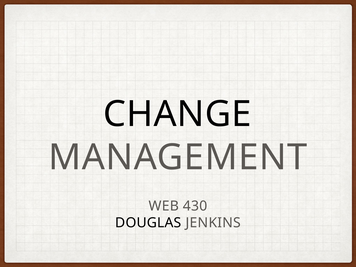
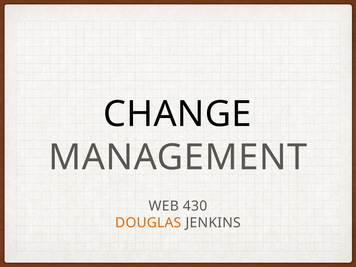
DOUGLAS colour: black -> orange (148, 223)
